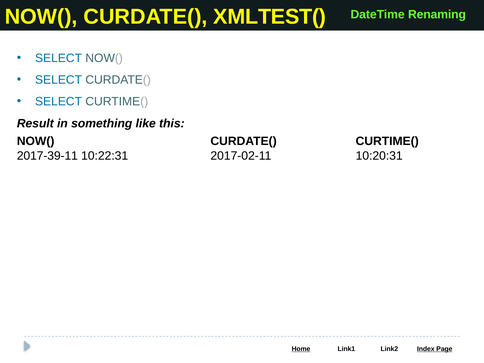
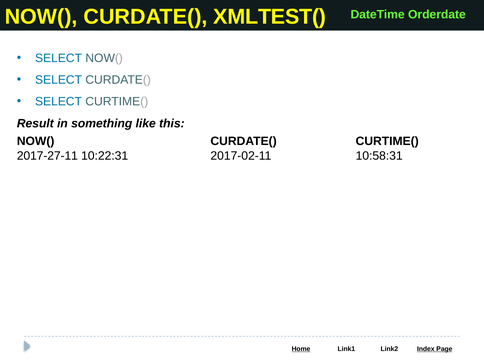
Renaming: Renaming -> Orderdate (437, 15)
2017-39-11: 2017-39-11 -> 2017-27-11 (47, 156)
10:20:31: 10:20:31 -> 10:58:31 (379, 156)
